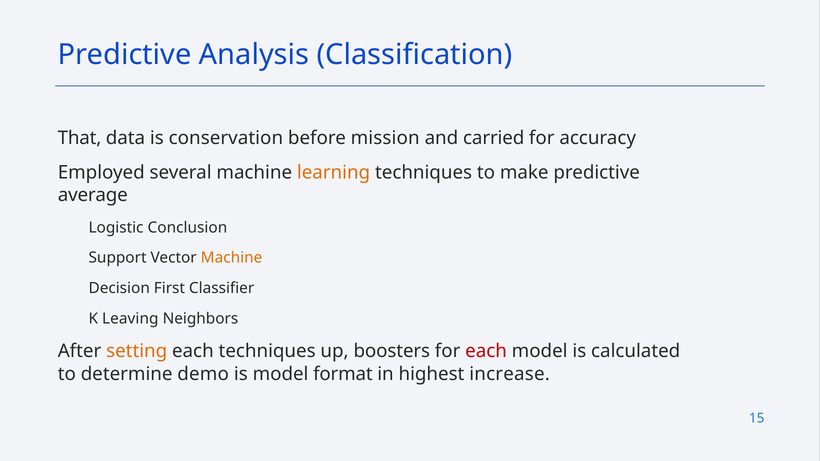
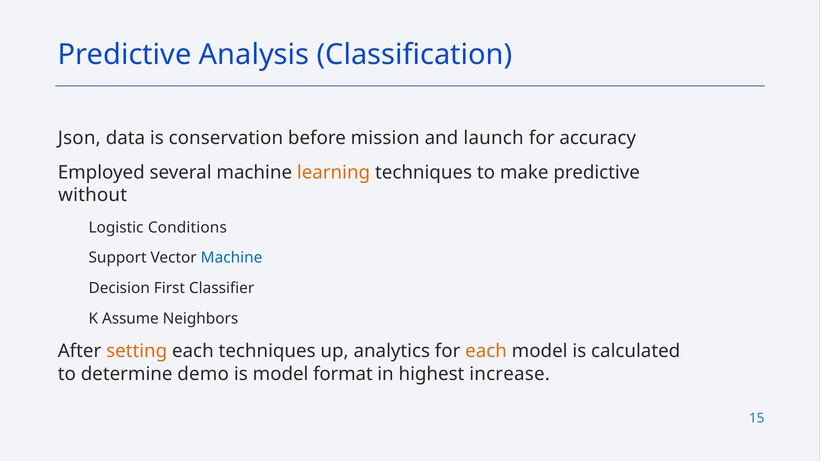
That: That -> Json (79, 138)
carried: carried -> launch (494, 138)
average: average -> without (93, 195)
Conclusion: Conclusion -> Conditions (187, 228)
Machine colour: orange -> blue (232, 258)
Leaving: Leaving -> Assume (130, 319)
boosters: boosters -> analytics (392, 351)
each colour: red -> orange (486, 351)
